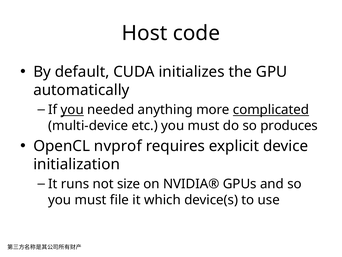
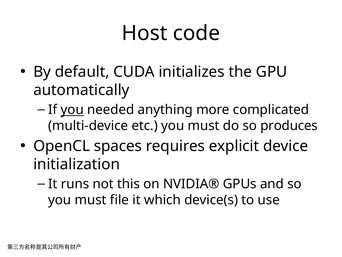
complicated underline: present -> none (271, 110)
nvprof: nvprof -> spaces (118, 146)
size: size -> this (129, 184)
